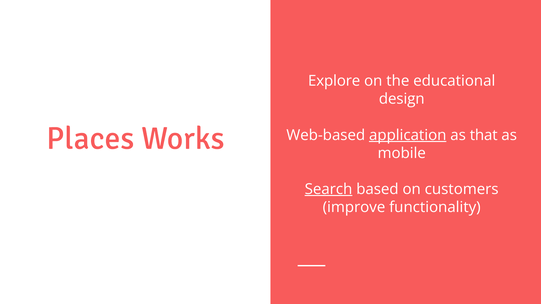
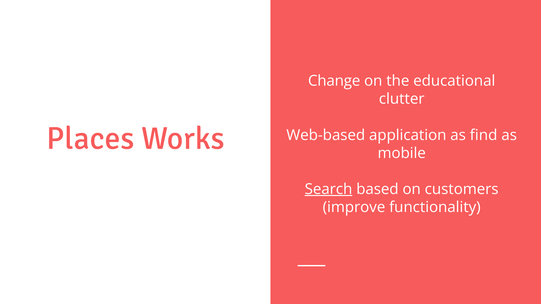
Explore: Explore -> Change (334, 81)
design: design -> clutter (402, 99)
application underline: present -> none (408, 135)
that: that -> find (484, 135)
